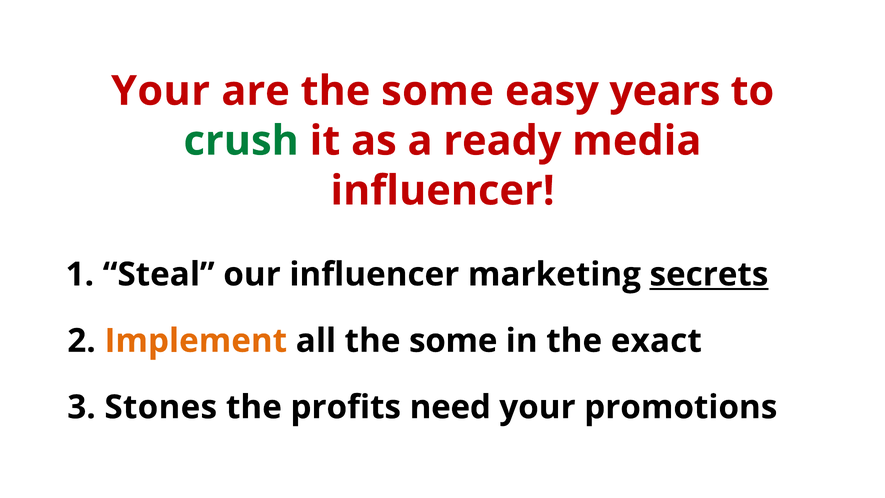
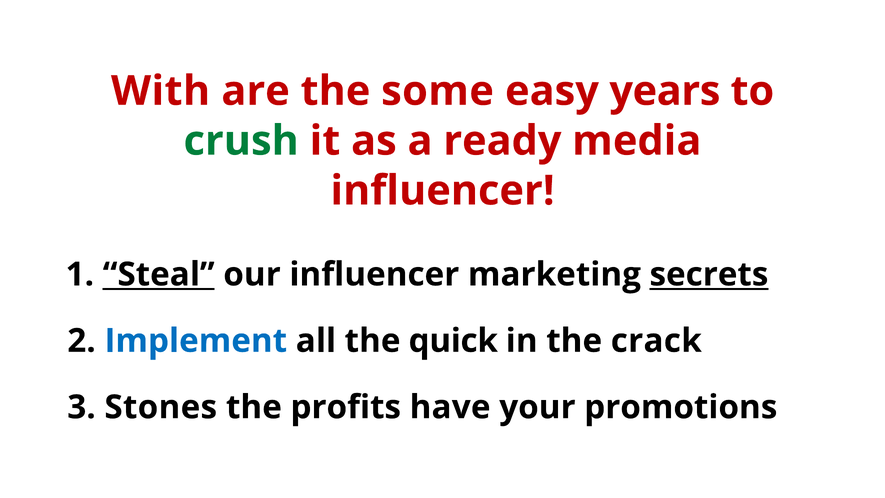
Your: Your -> With (161, 91)
Steal underline: none -> present (159, 274)
Implement colour: orange -> blue (196, 341)
all the some: some -> quick (453, 341)
exact: exact -> crack (656, 341)
need: need -> have (450, 407)
